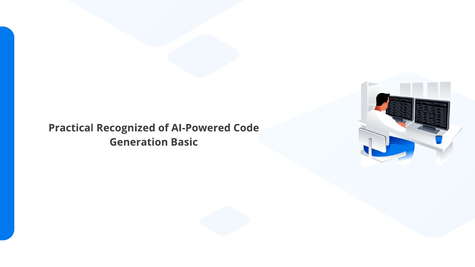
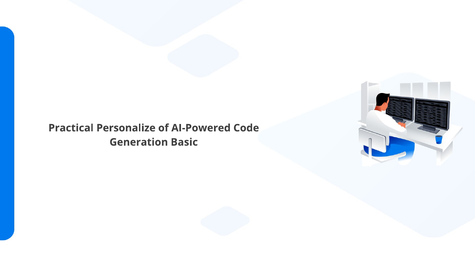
Recognized: Recognized -> Personalize (126, 128)
